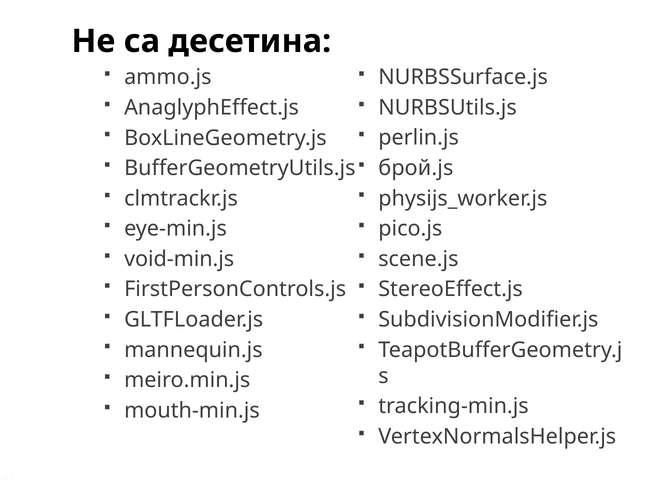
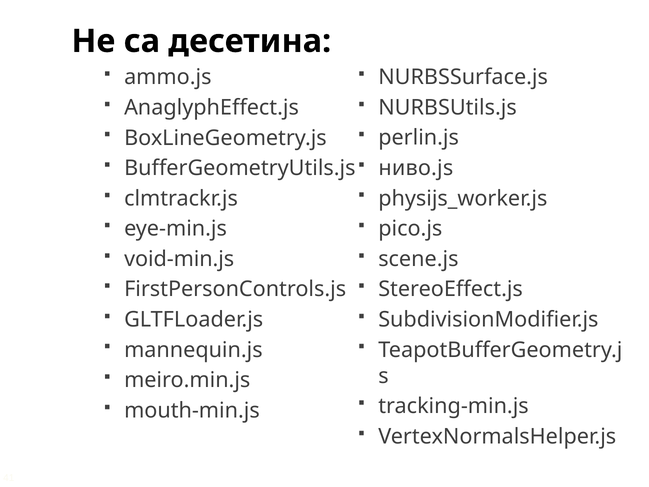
брой.js: брой.js -> ниво.js (416, 168)
